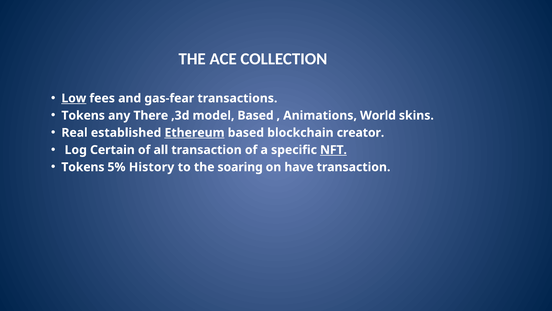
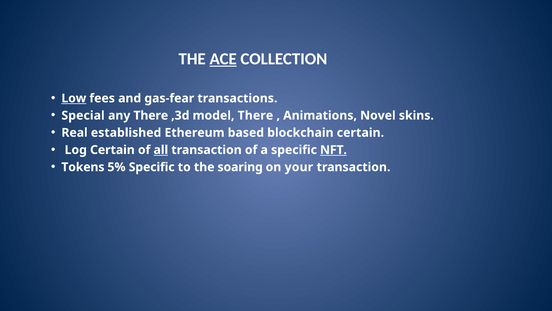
ACE underline: none -> present (223, 59)
Tokens: Tokens -> Special (83, 115)
model Based: Based -> There (255, 115)
World: World -> Novel (378, 115)
Ethereum underline: present -> none (195, 133)
blockchain creator: creator -> certain (360, 133)
all underline: none -> present (161, 150)
5% History: History -> Specific (152, 167)
have: have -> your (299, 167)
